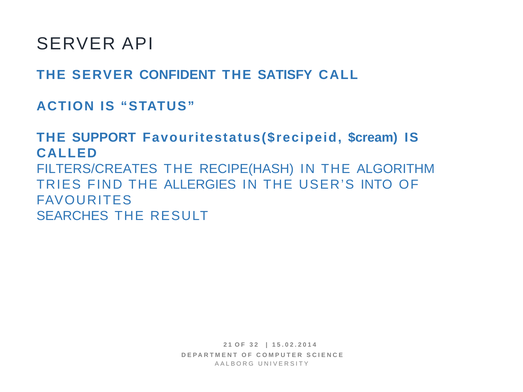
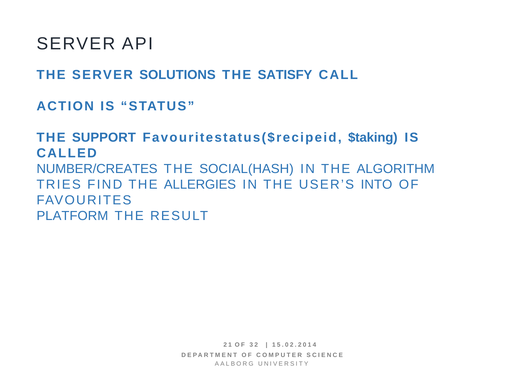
CONFIDENT: CONFIDENT -> SOLUTIONS (178, 75)
$cream: $cream -> $taking (373, 138)
FILTERS/CREATES: FILTERS/CREATES -> NUMBER/CREATES (97, 169)
RECIPE(HASH: RECIPE(HASH -> SOCIAL(HASH (247, 169)
SEARCHES: SEARCHES -> PLATFORM (72, 216)
